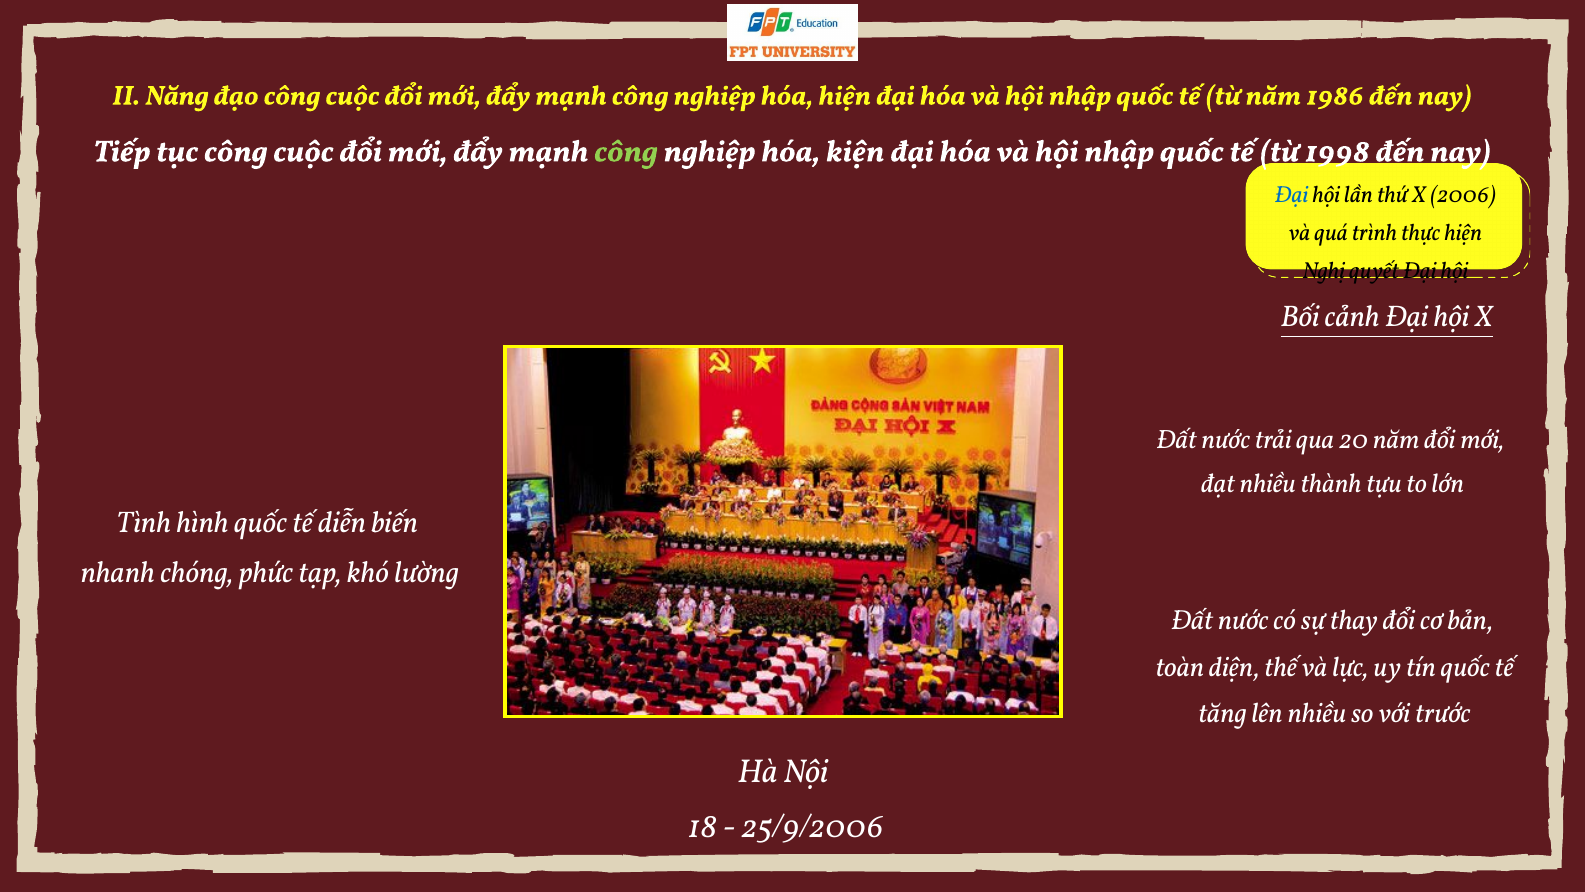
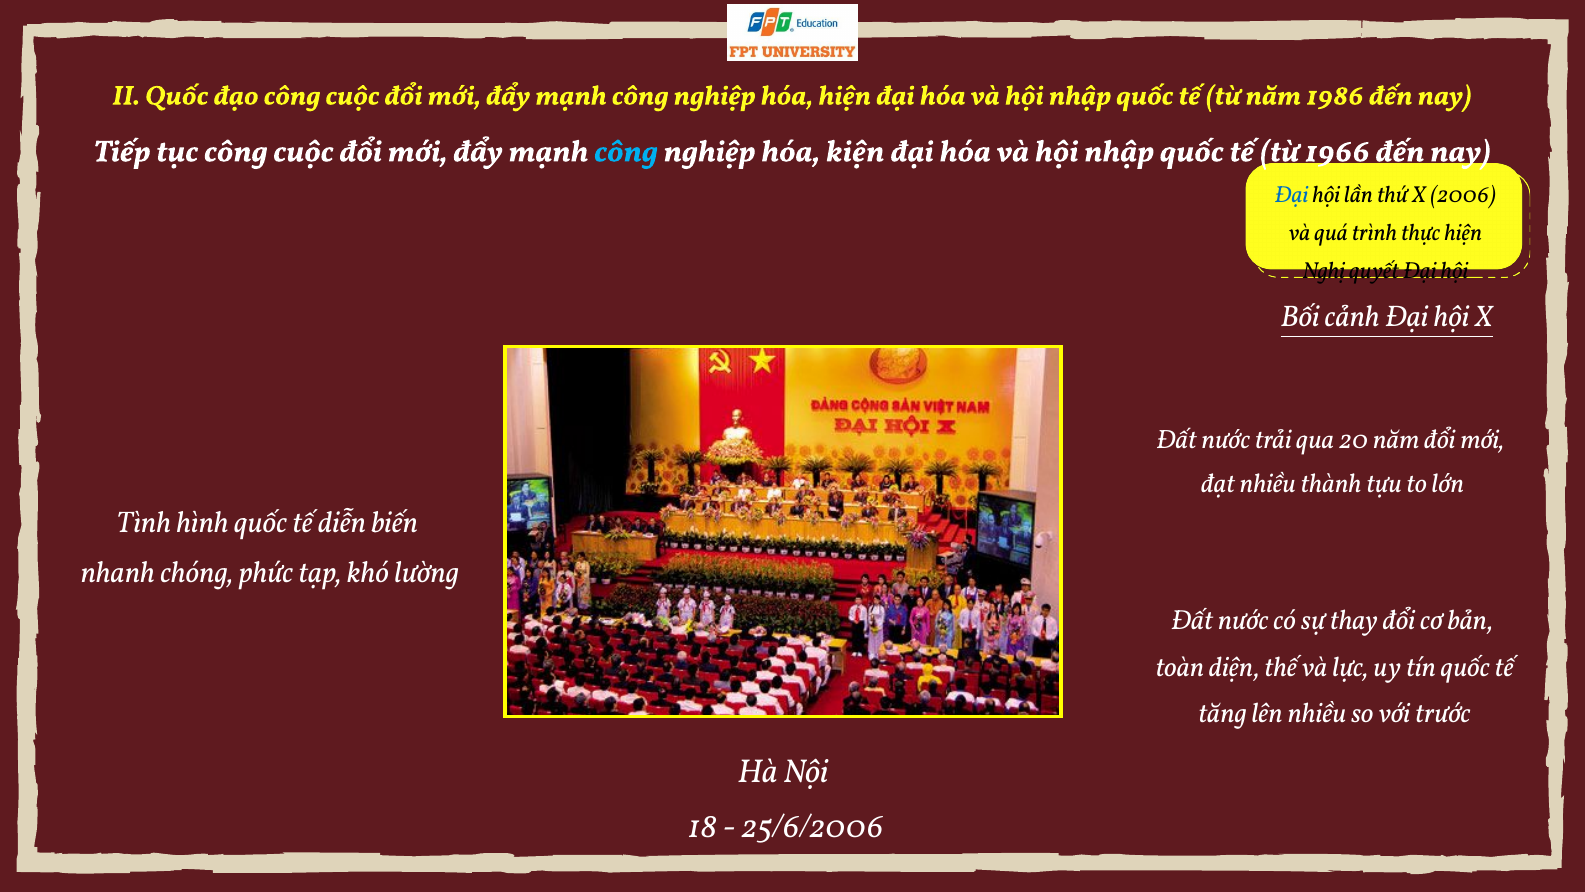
II Năng: Năng -> Quốc (177, 96)
công colour: light green -> light blue (626, 151)
1998: 1998 -> 1966 (1337, 151)
25/9/2006: 25/9/2006 -> 25/6/2006 (813, 826)
